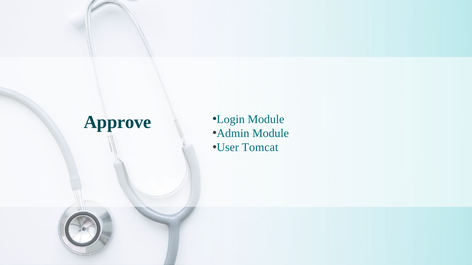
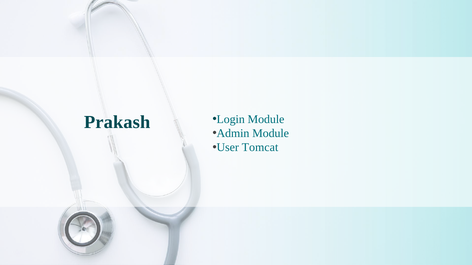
Approve: Approve -> Prakash (117, 122)
